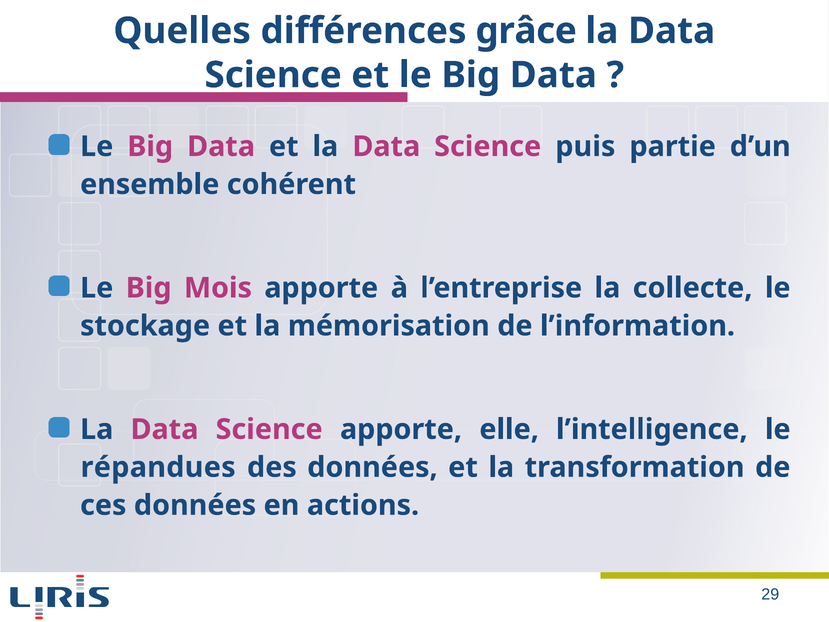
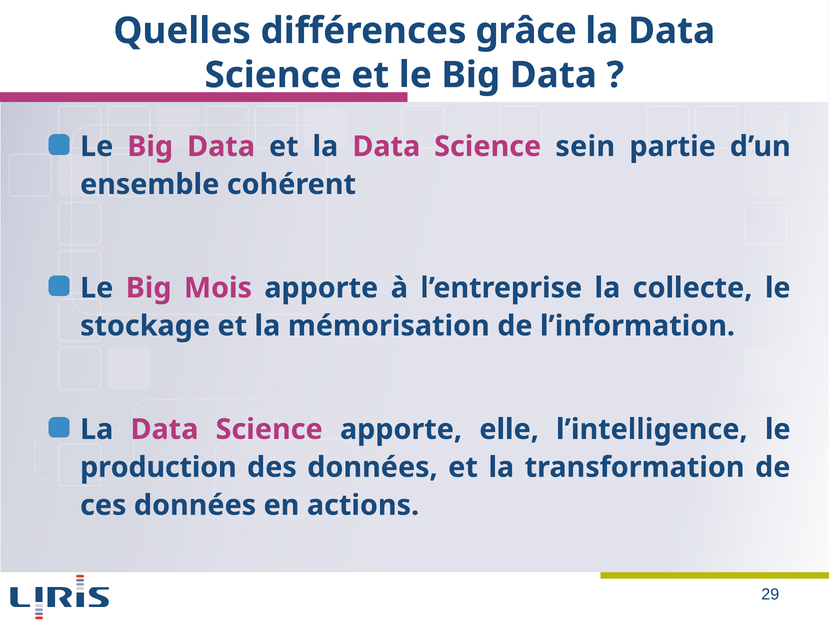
puis: puis -> sein (585, 146)
répandues: répandues -> production (158, 467)
